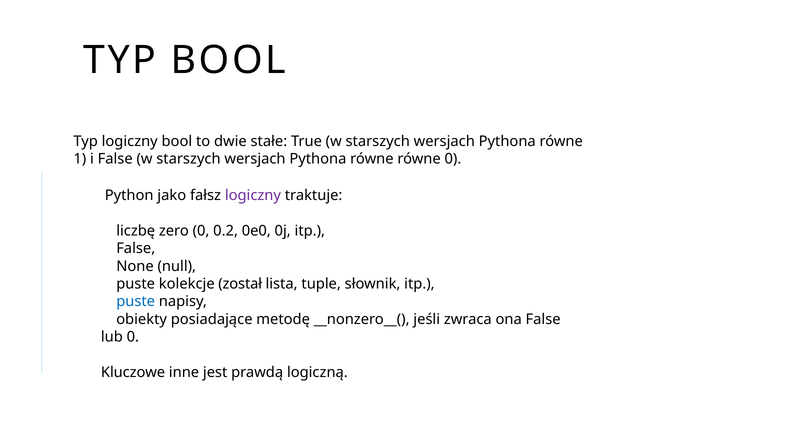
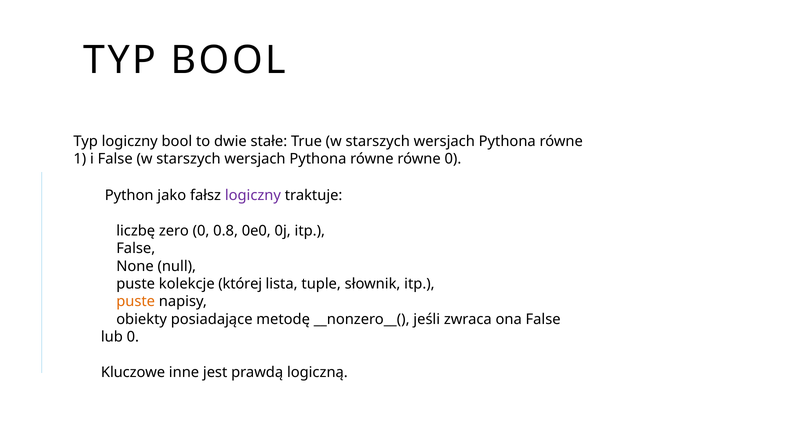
0.2: 0.2 -> 0.8 (226, 231)
został: został -> której (240, 284)
puste colour: blue -> orange (136, 301)
